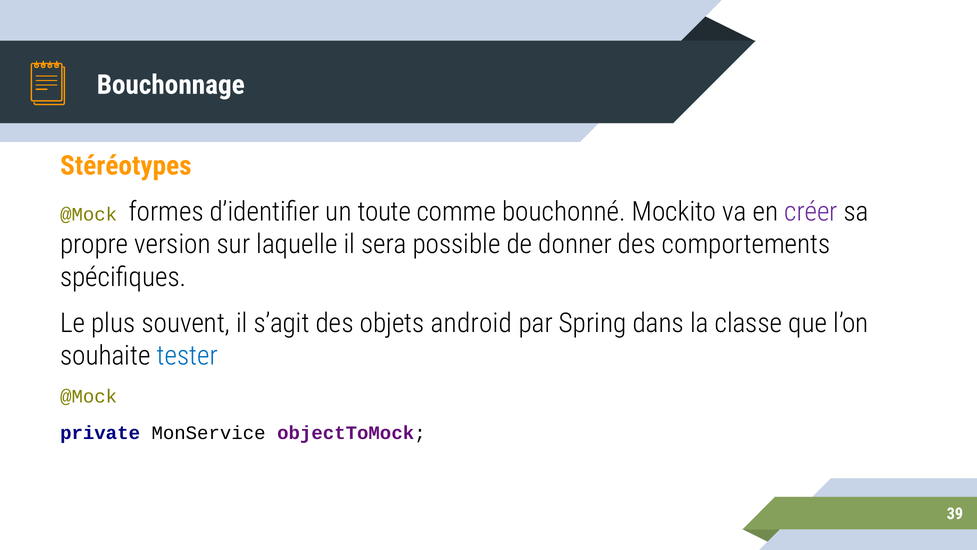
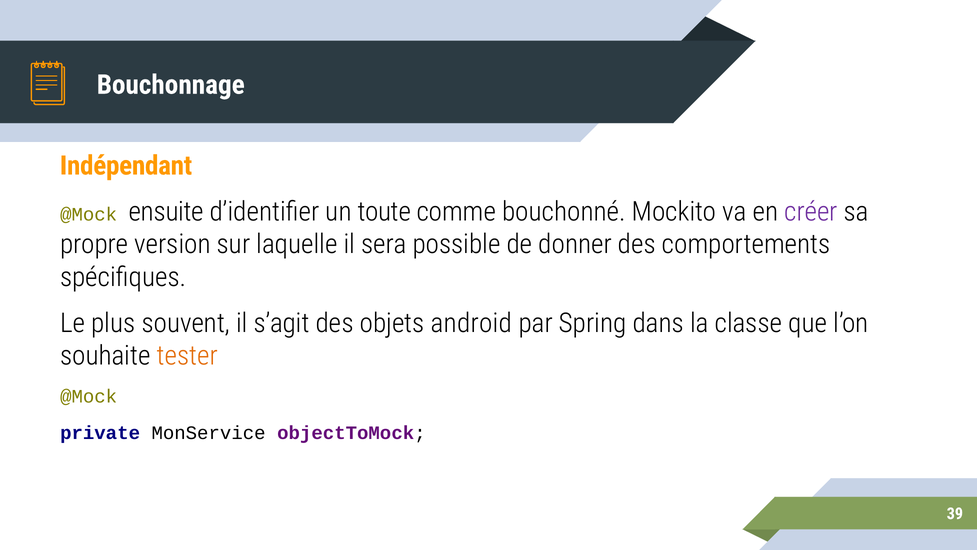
Stéréotypes: Stéréotypes -> Indépendant (126, 166)
formes: formes -> ensuite (166, 212)
tester colour: blue -> orange (187, 356)
